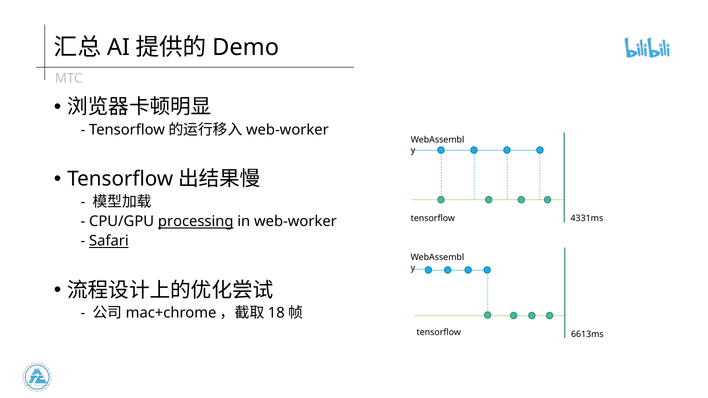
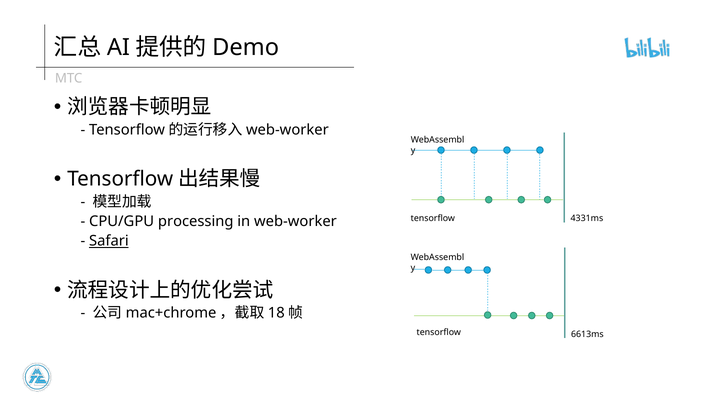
processing underline: present -> none (196, 222)
